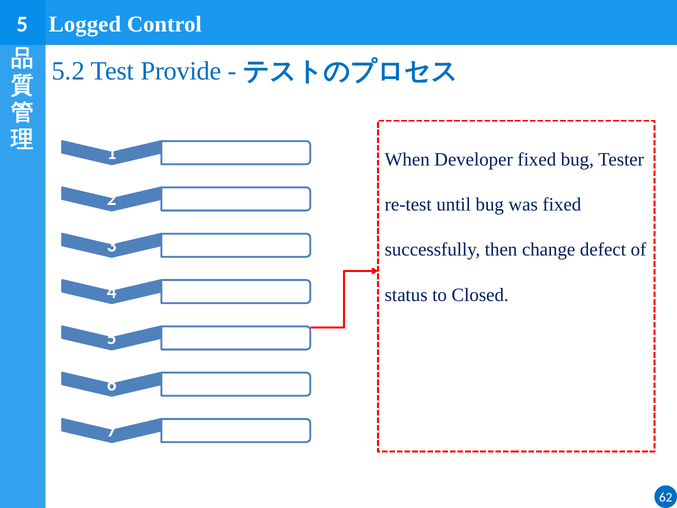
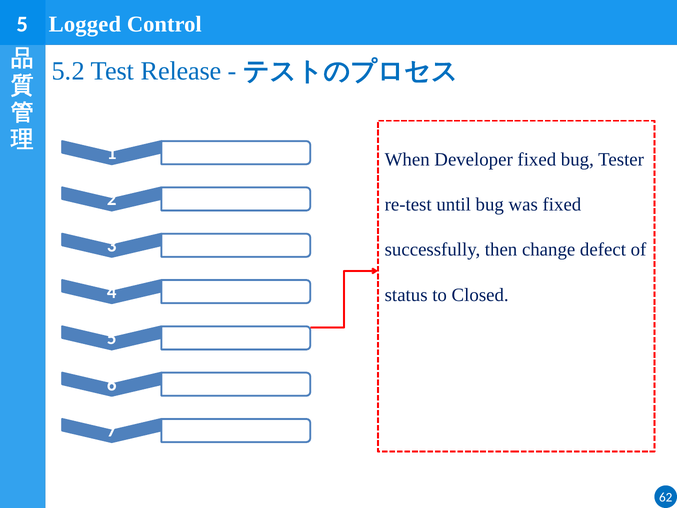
Provide: Provide -> Release (181, 71)
